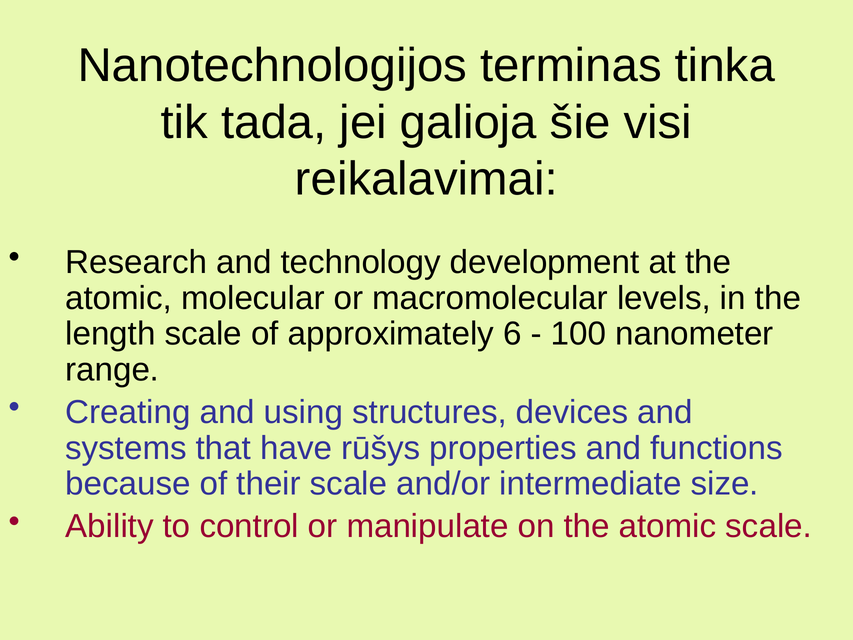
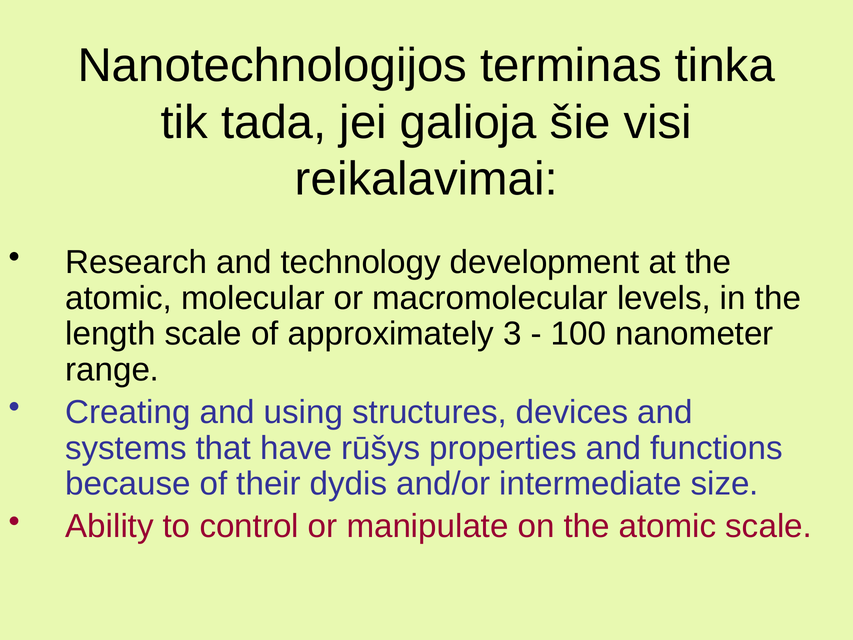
6: 6 -> 3 (512, 334)
their scale: scale -> dydis (349, 484)
